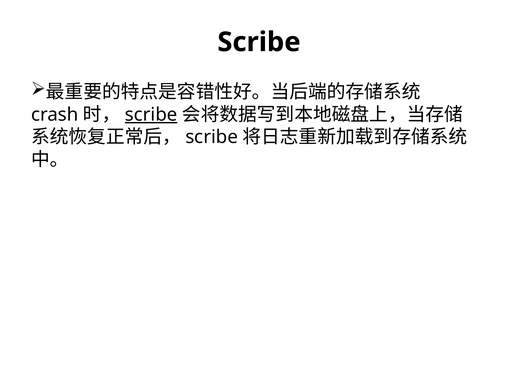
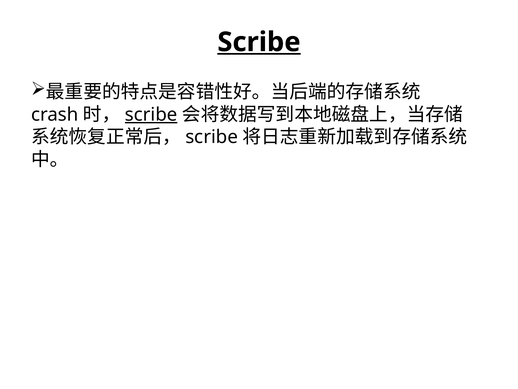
Scribe underline: none -> present (259, 42)
